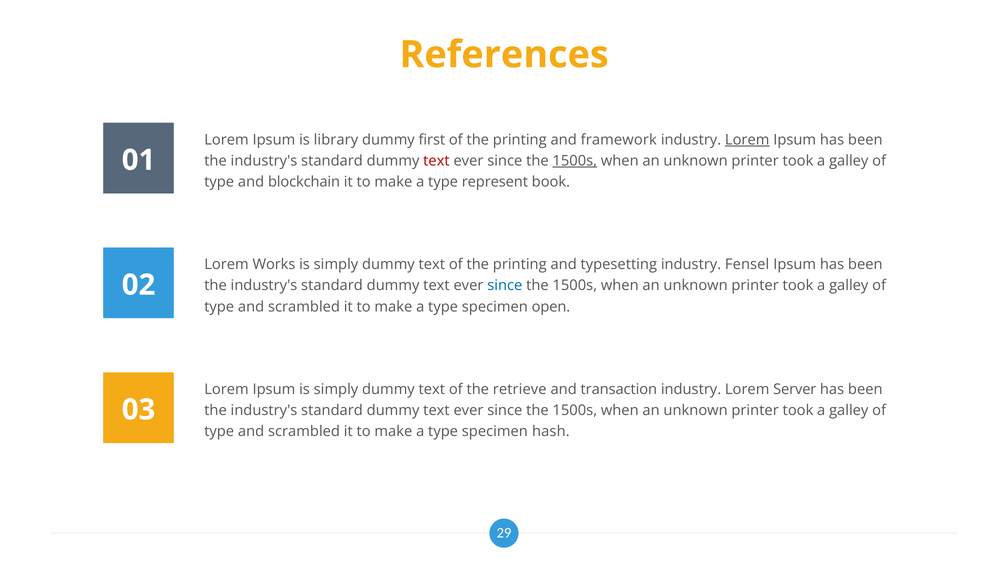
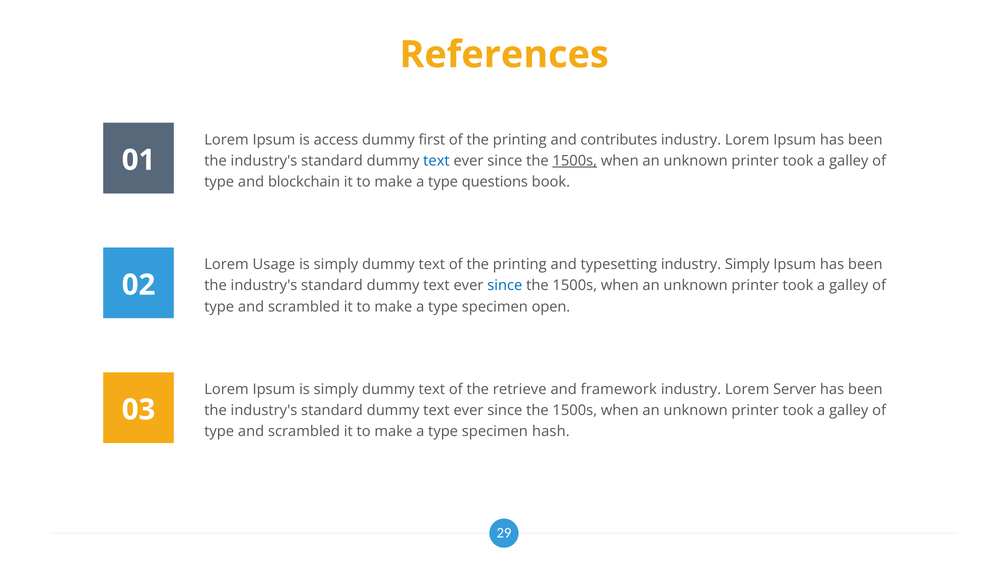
library: library -> access (336, 140)
framework: framework -> contributes (619, 140)
Lorem underline: present -> none (747, 140)
text colour: red -> blue (436, 161)
represent: represent -> questions (495, 182)
Works: Works -> Usage (274, 265)
industry Fensel: Fensel -> Simply (747, 265)
transaction: transaction -> framework (619, 389)
